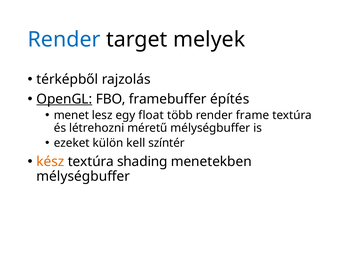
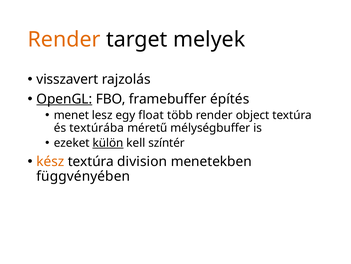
Render colour: blue -> orange (64, 39)
térképből: térképből -> visszavert (67, 79)
frame: frame -> object (253, 115)
létrehozni: létrehozni -> textúrába (97, 128)
külön underline: none -> present (108, 143)
shading: shading -> division (142, 161)
mélységbuffer: mélységbuffer -> függvényében (83, 176)
